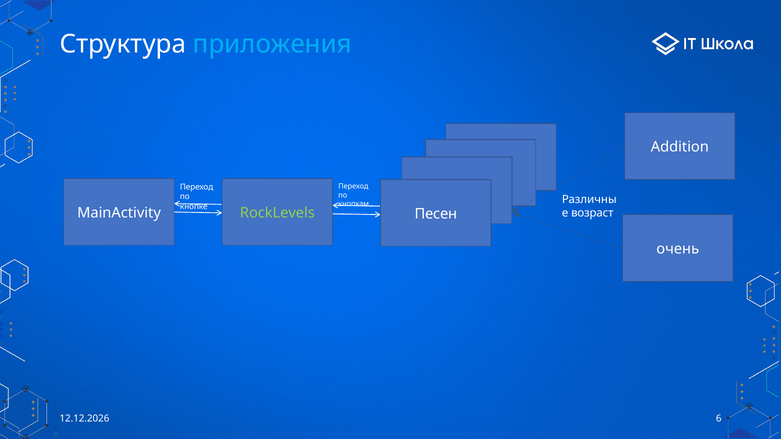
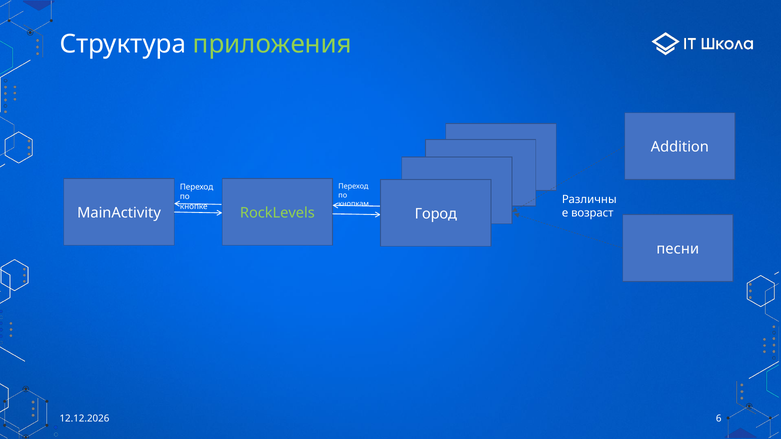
приложения colour: light blue -> light green (272, 44)
Песен: Песен -> Город (436, 214)
очень: очень -> песни (678, 249)
